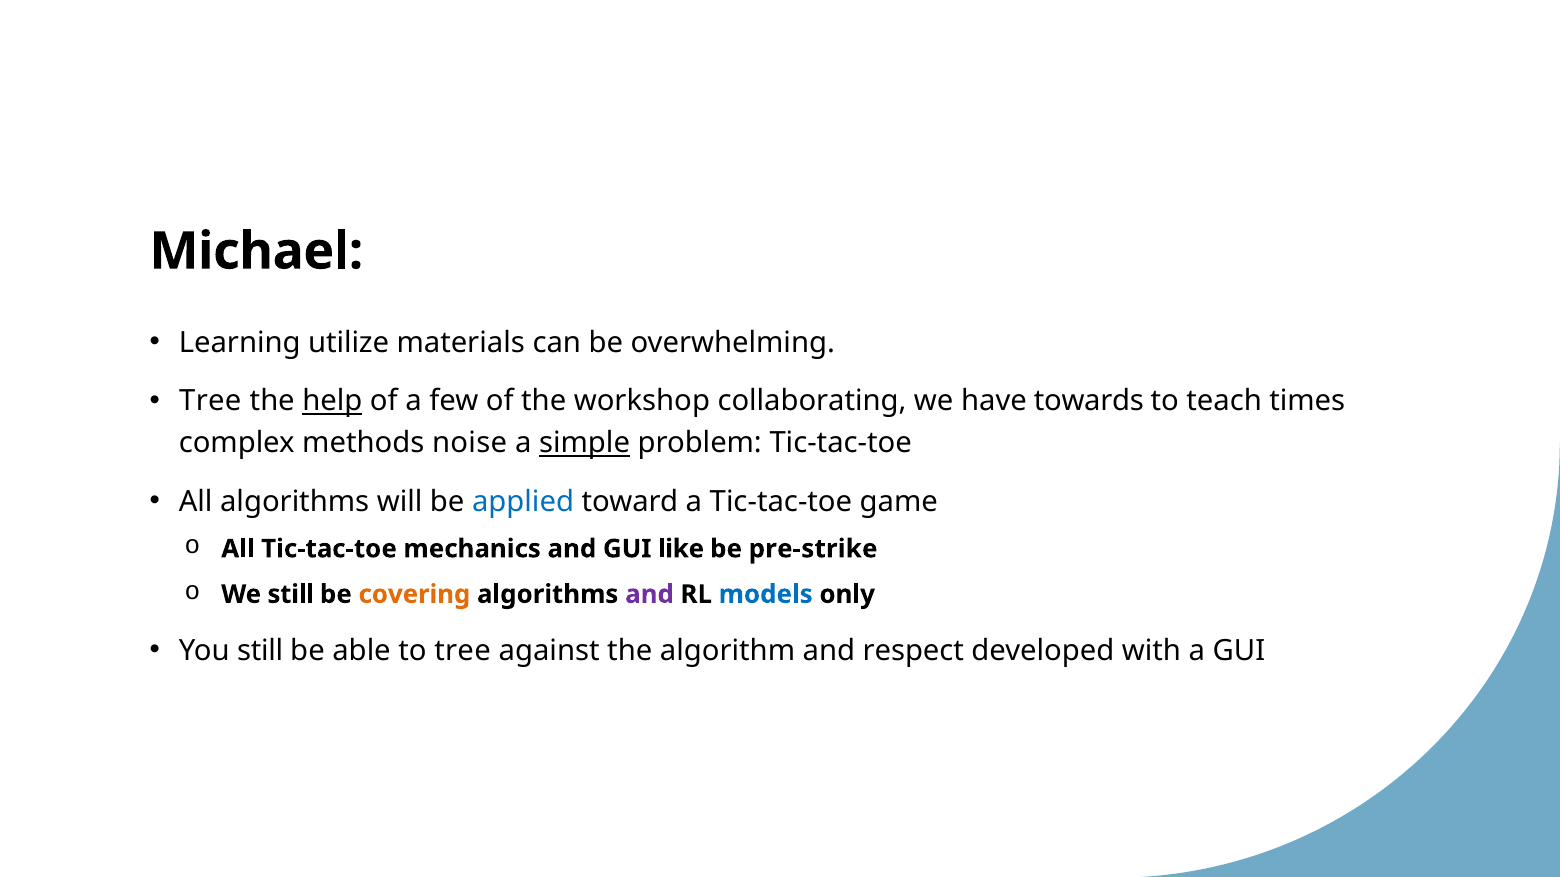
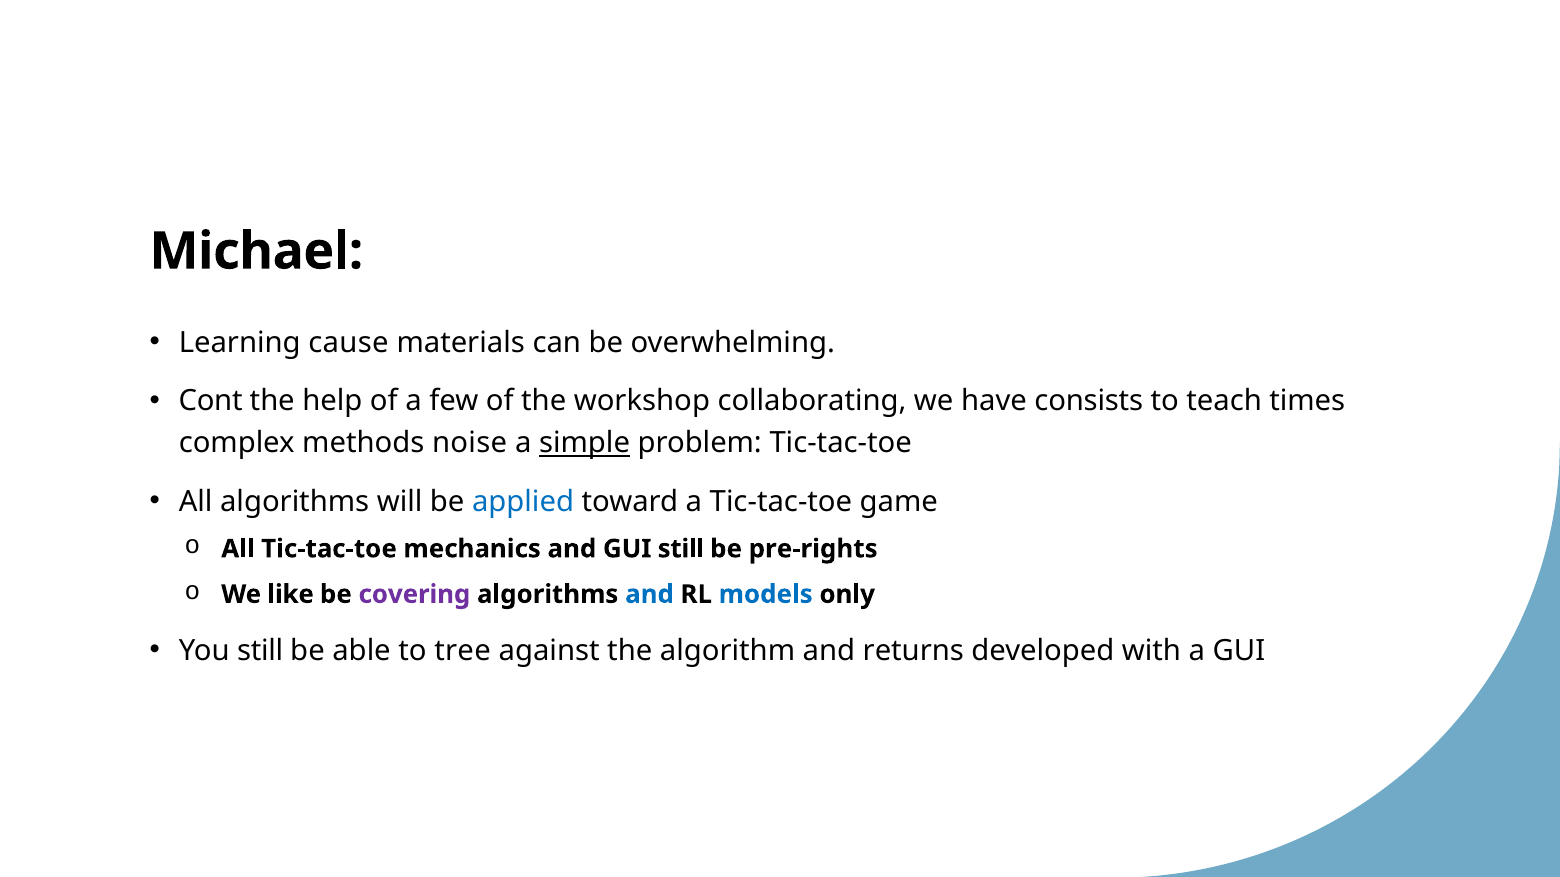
utilize: utilize -> cause (348, 343)
Tree: Tree -> Cont (211, 401)
help underline: present -> none (332, 401)
towards: towards -> consists (1089, 401)
GUI like: like -> still (681, 549)
pre-strike: pre-strike -> pre-rights (813, 549)
We still: still -> like (291, 595)
covering colour: orange -> purple (414, 595)
and colour: purple -> blue (650, 595)
respect: respect -> returns (913, 651)
